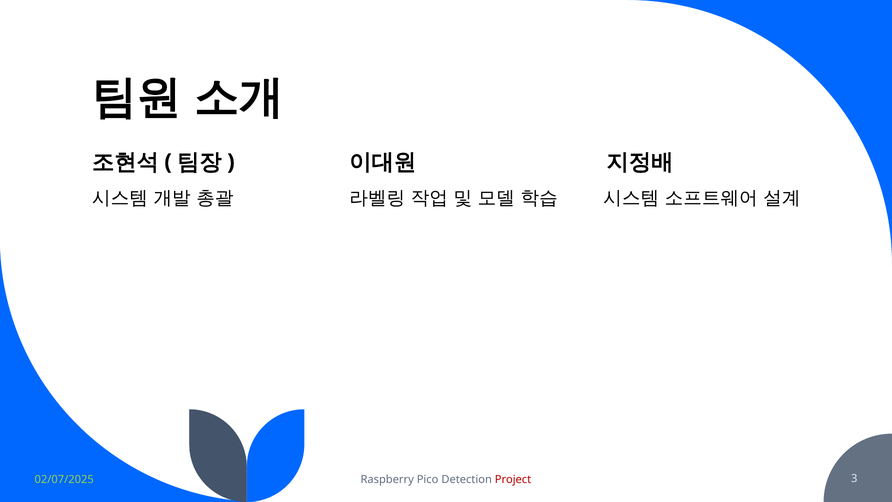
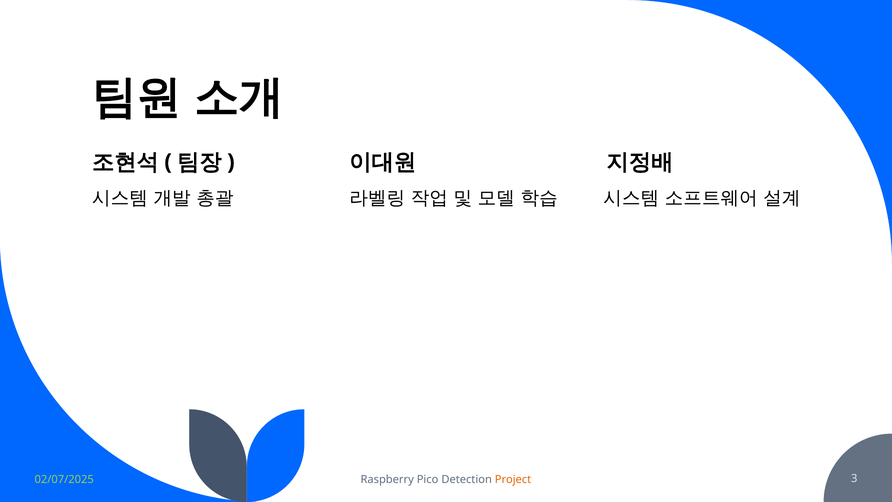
Project colour: red -> orange (513, 479)
